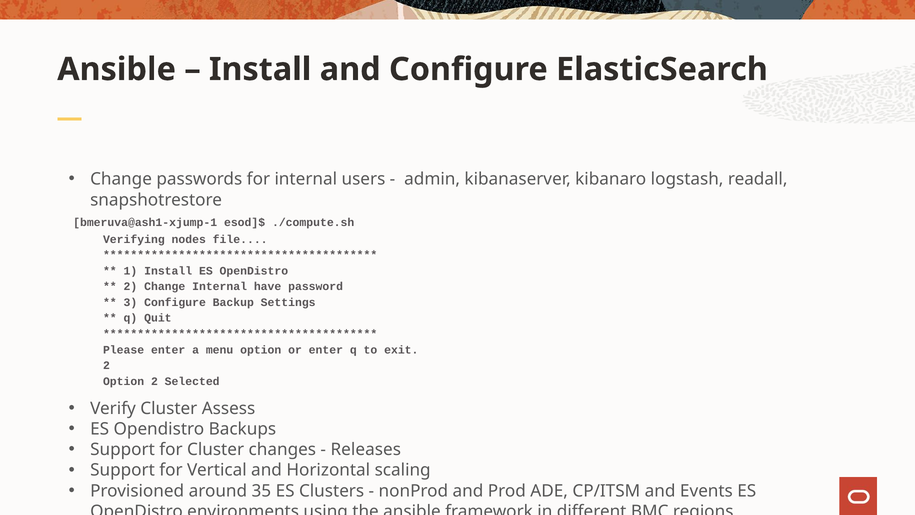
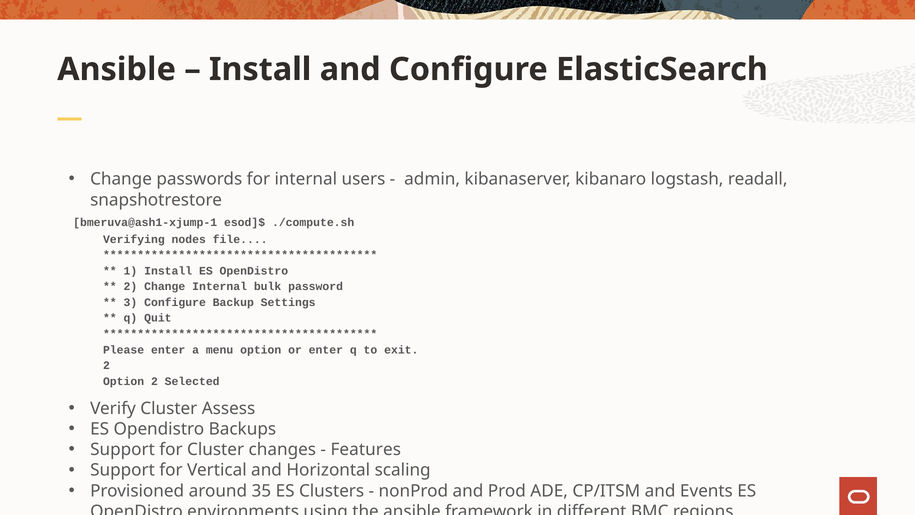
have: have -> bulk (268, 286)
Releases: Releases -> Features (366, 449)
